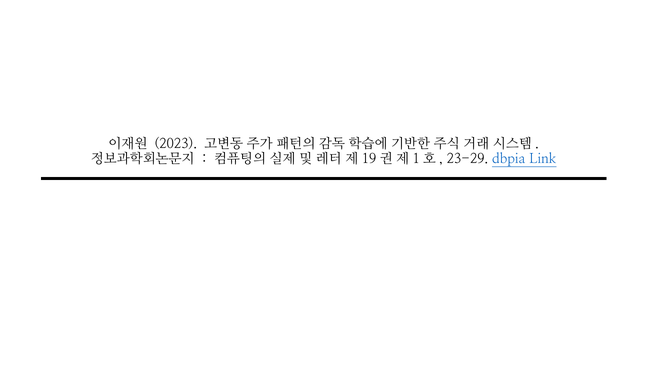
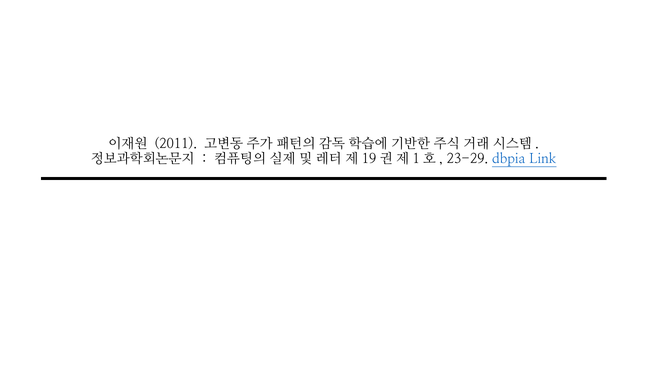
2023: 2023 -> 2011 (176, 144)
